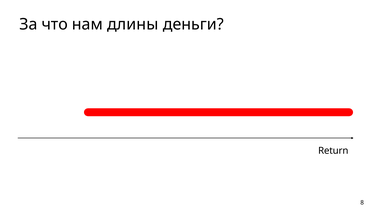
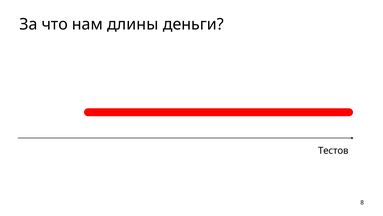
Return: Return -> Тестов (333, 150)
